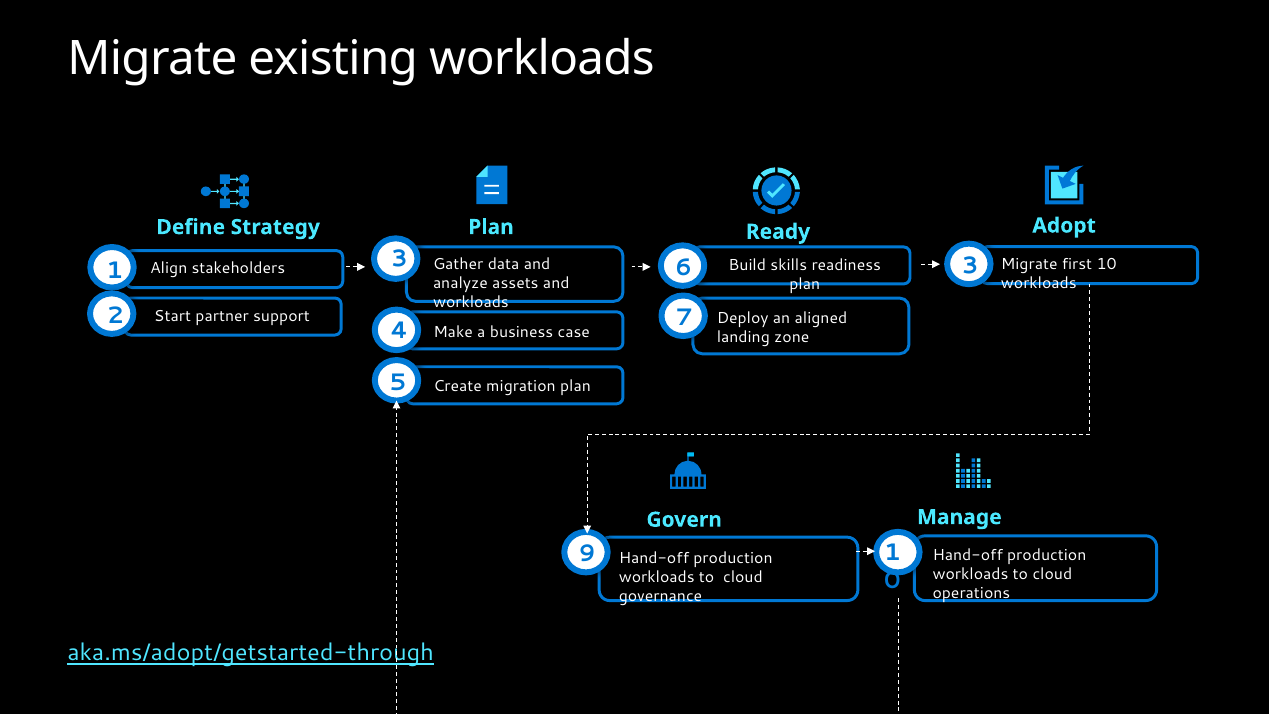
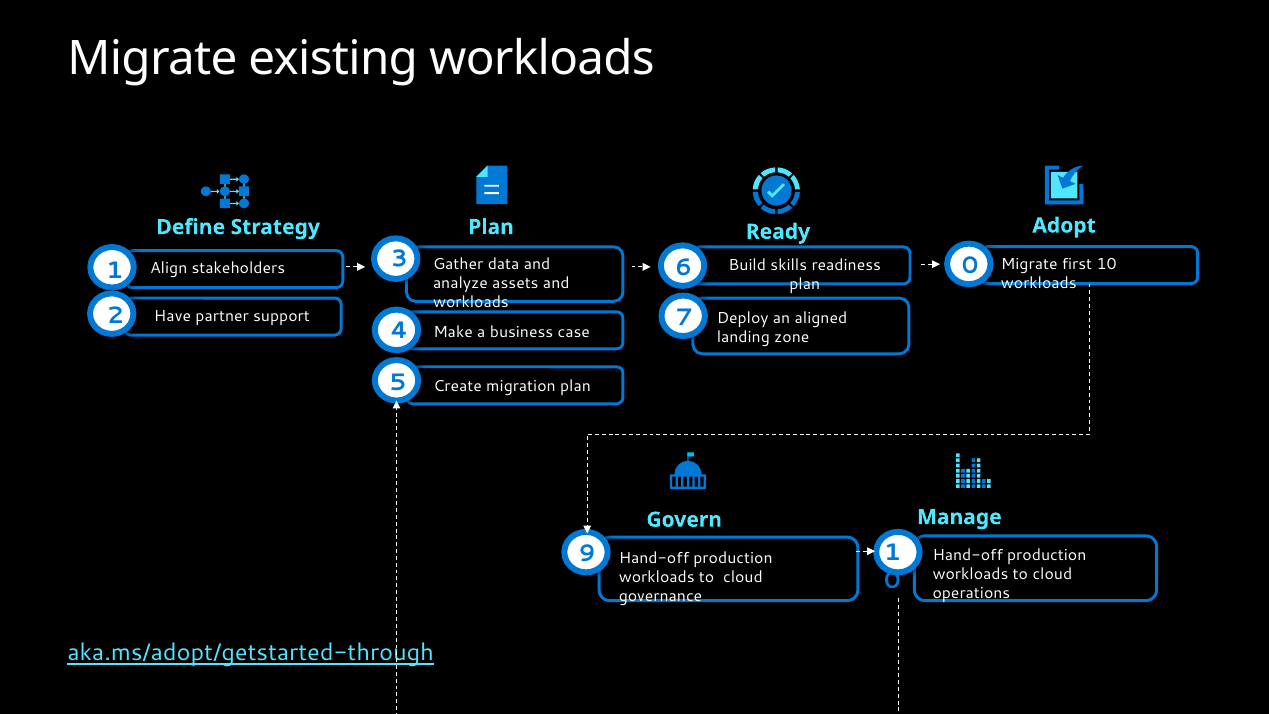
6 3: 3 -> 0 (970, 266)
Start: Start -> Have (173, 317)
